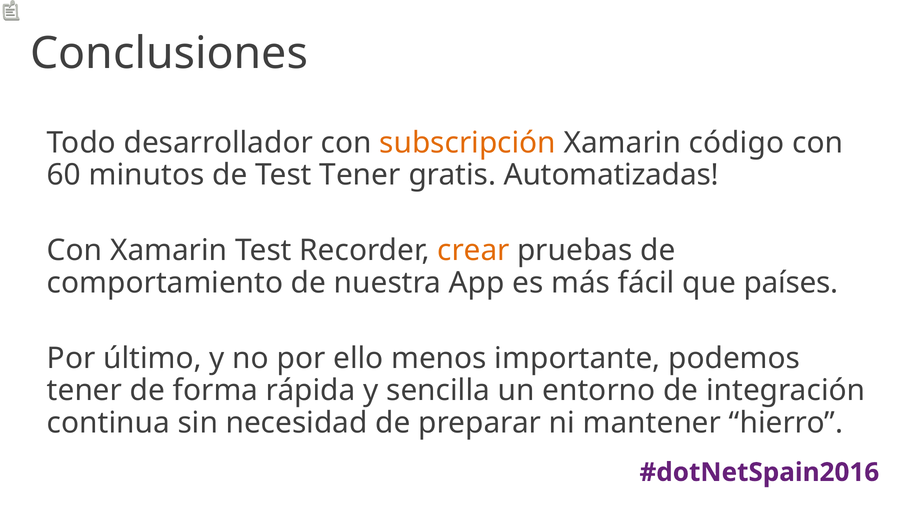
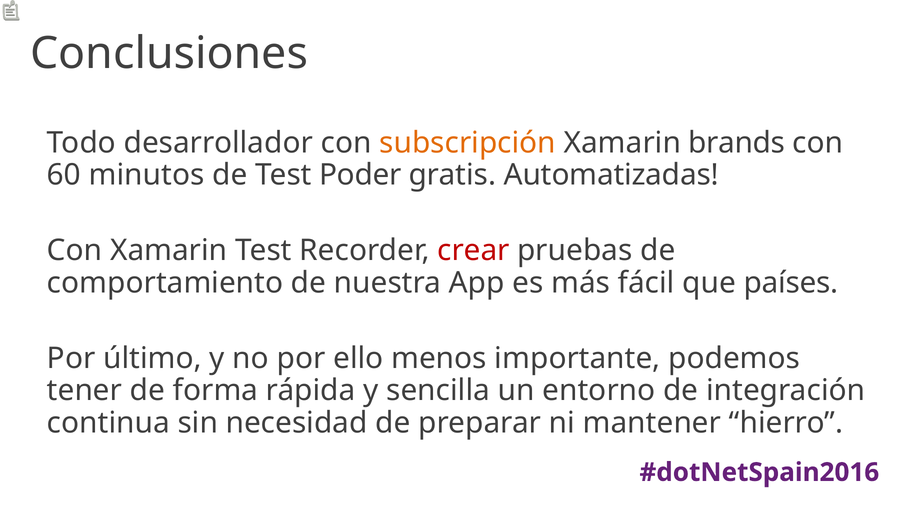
código: código -> brands (737, 143)
Test Tener: Tener -> Poder (360, 175)
crear colour: orange -> red (473, 251)
